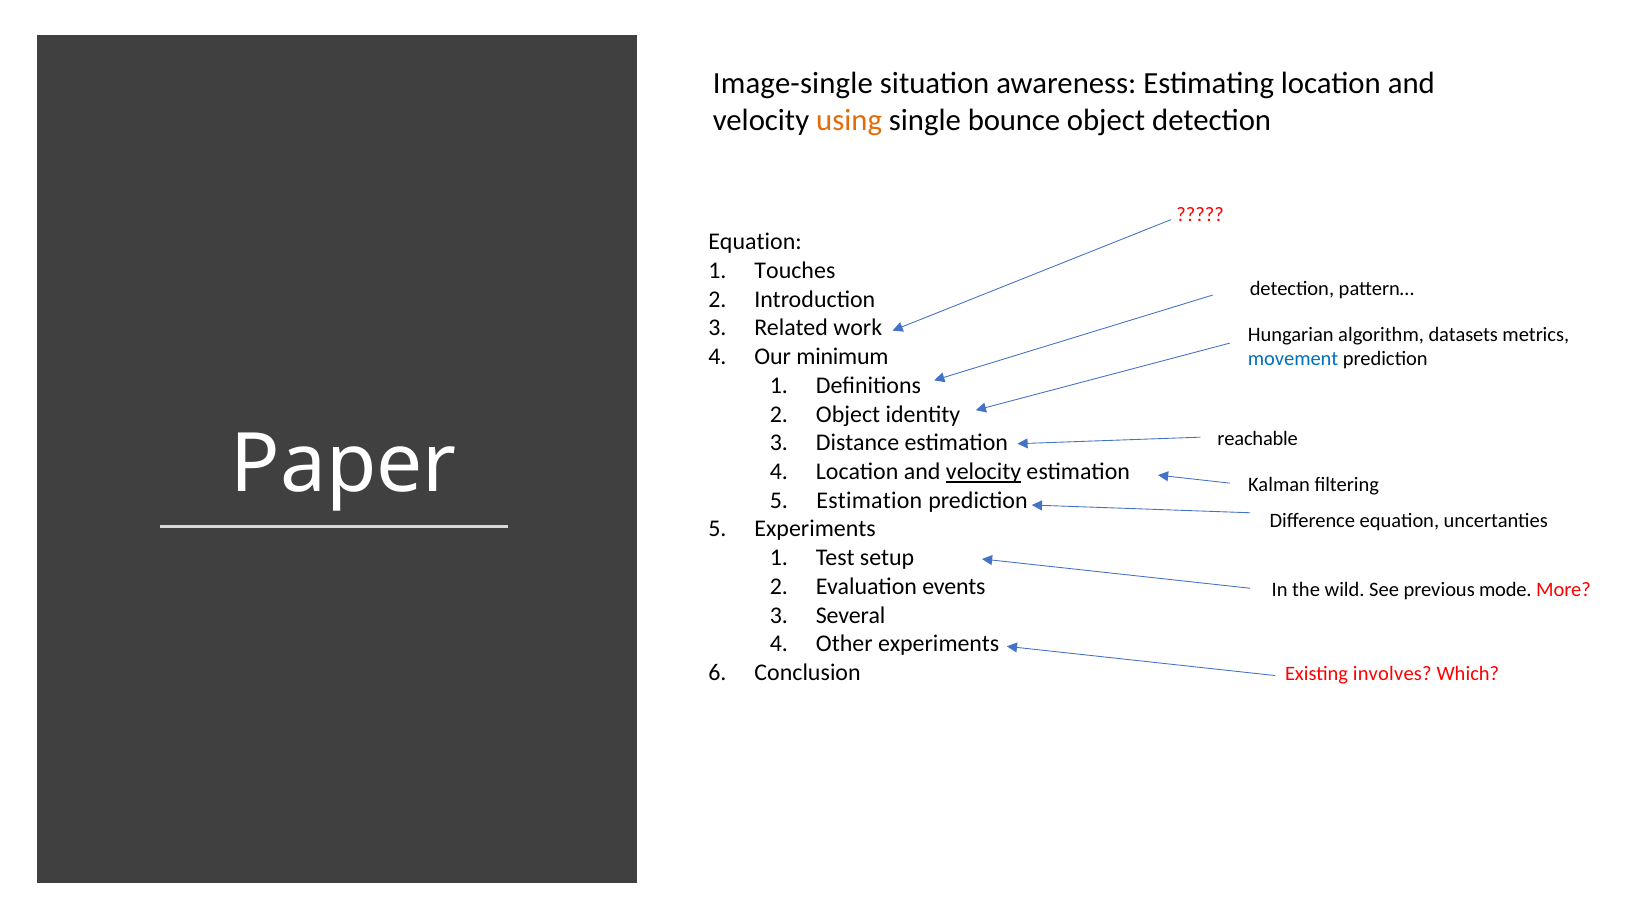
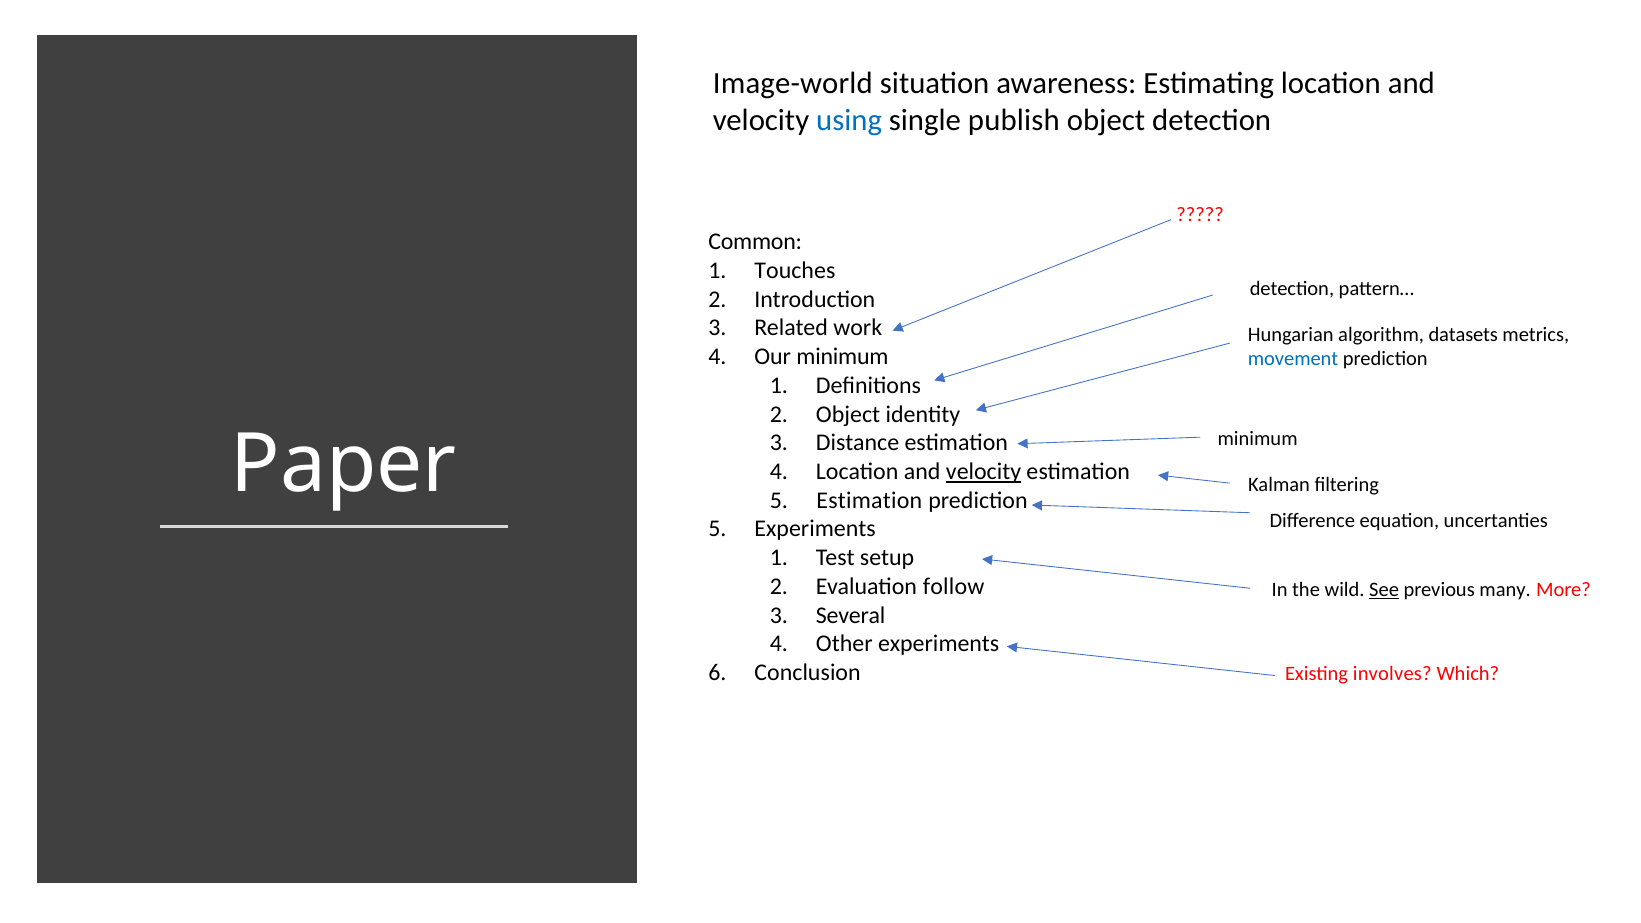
Image-single: Image-single -> Image-world (793, 84)
using colour: orange -> blue (849, 121)
bounce: bounce -> publish (1014, 121)
Equation: Equation -> Common (755, 242)
reachable: reachable -> minimum (1258, 438)
events: events -> follow (954, 587)
See underline: none -> present (1384, 589)
mode: mode -> many (1505, 589)
